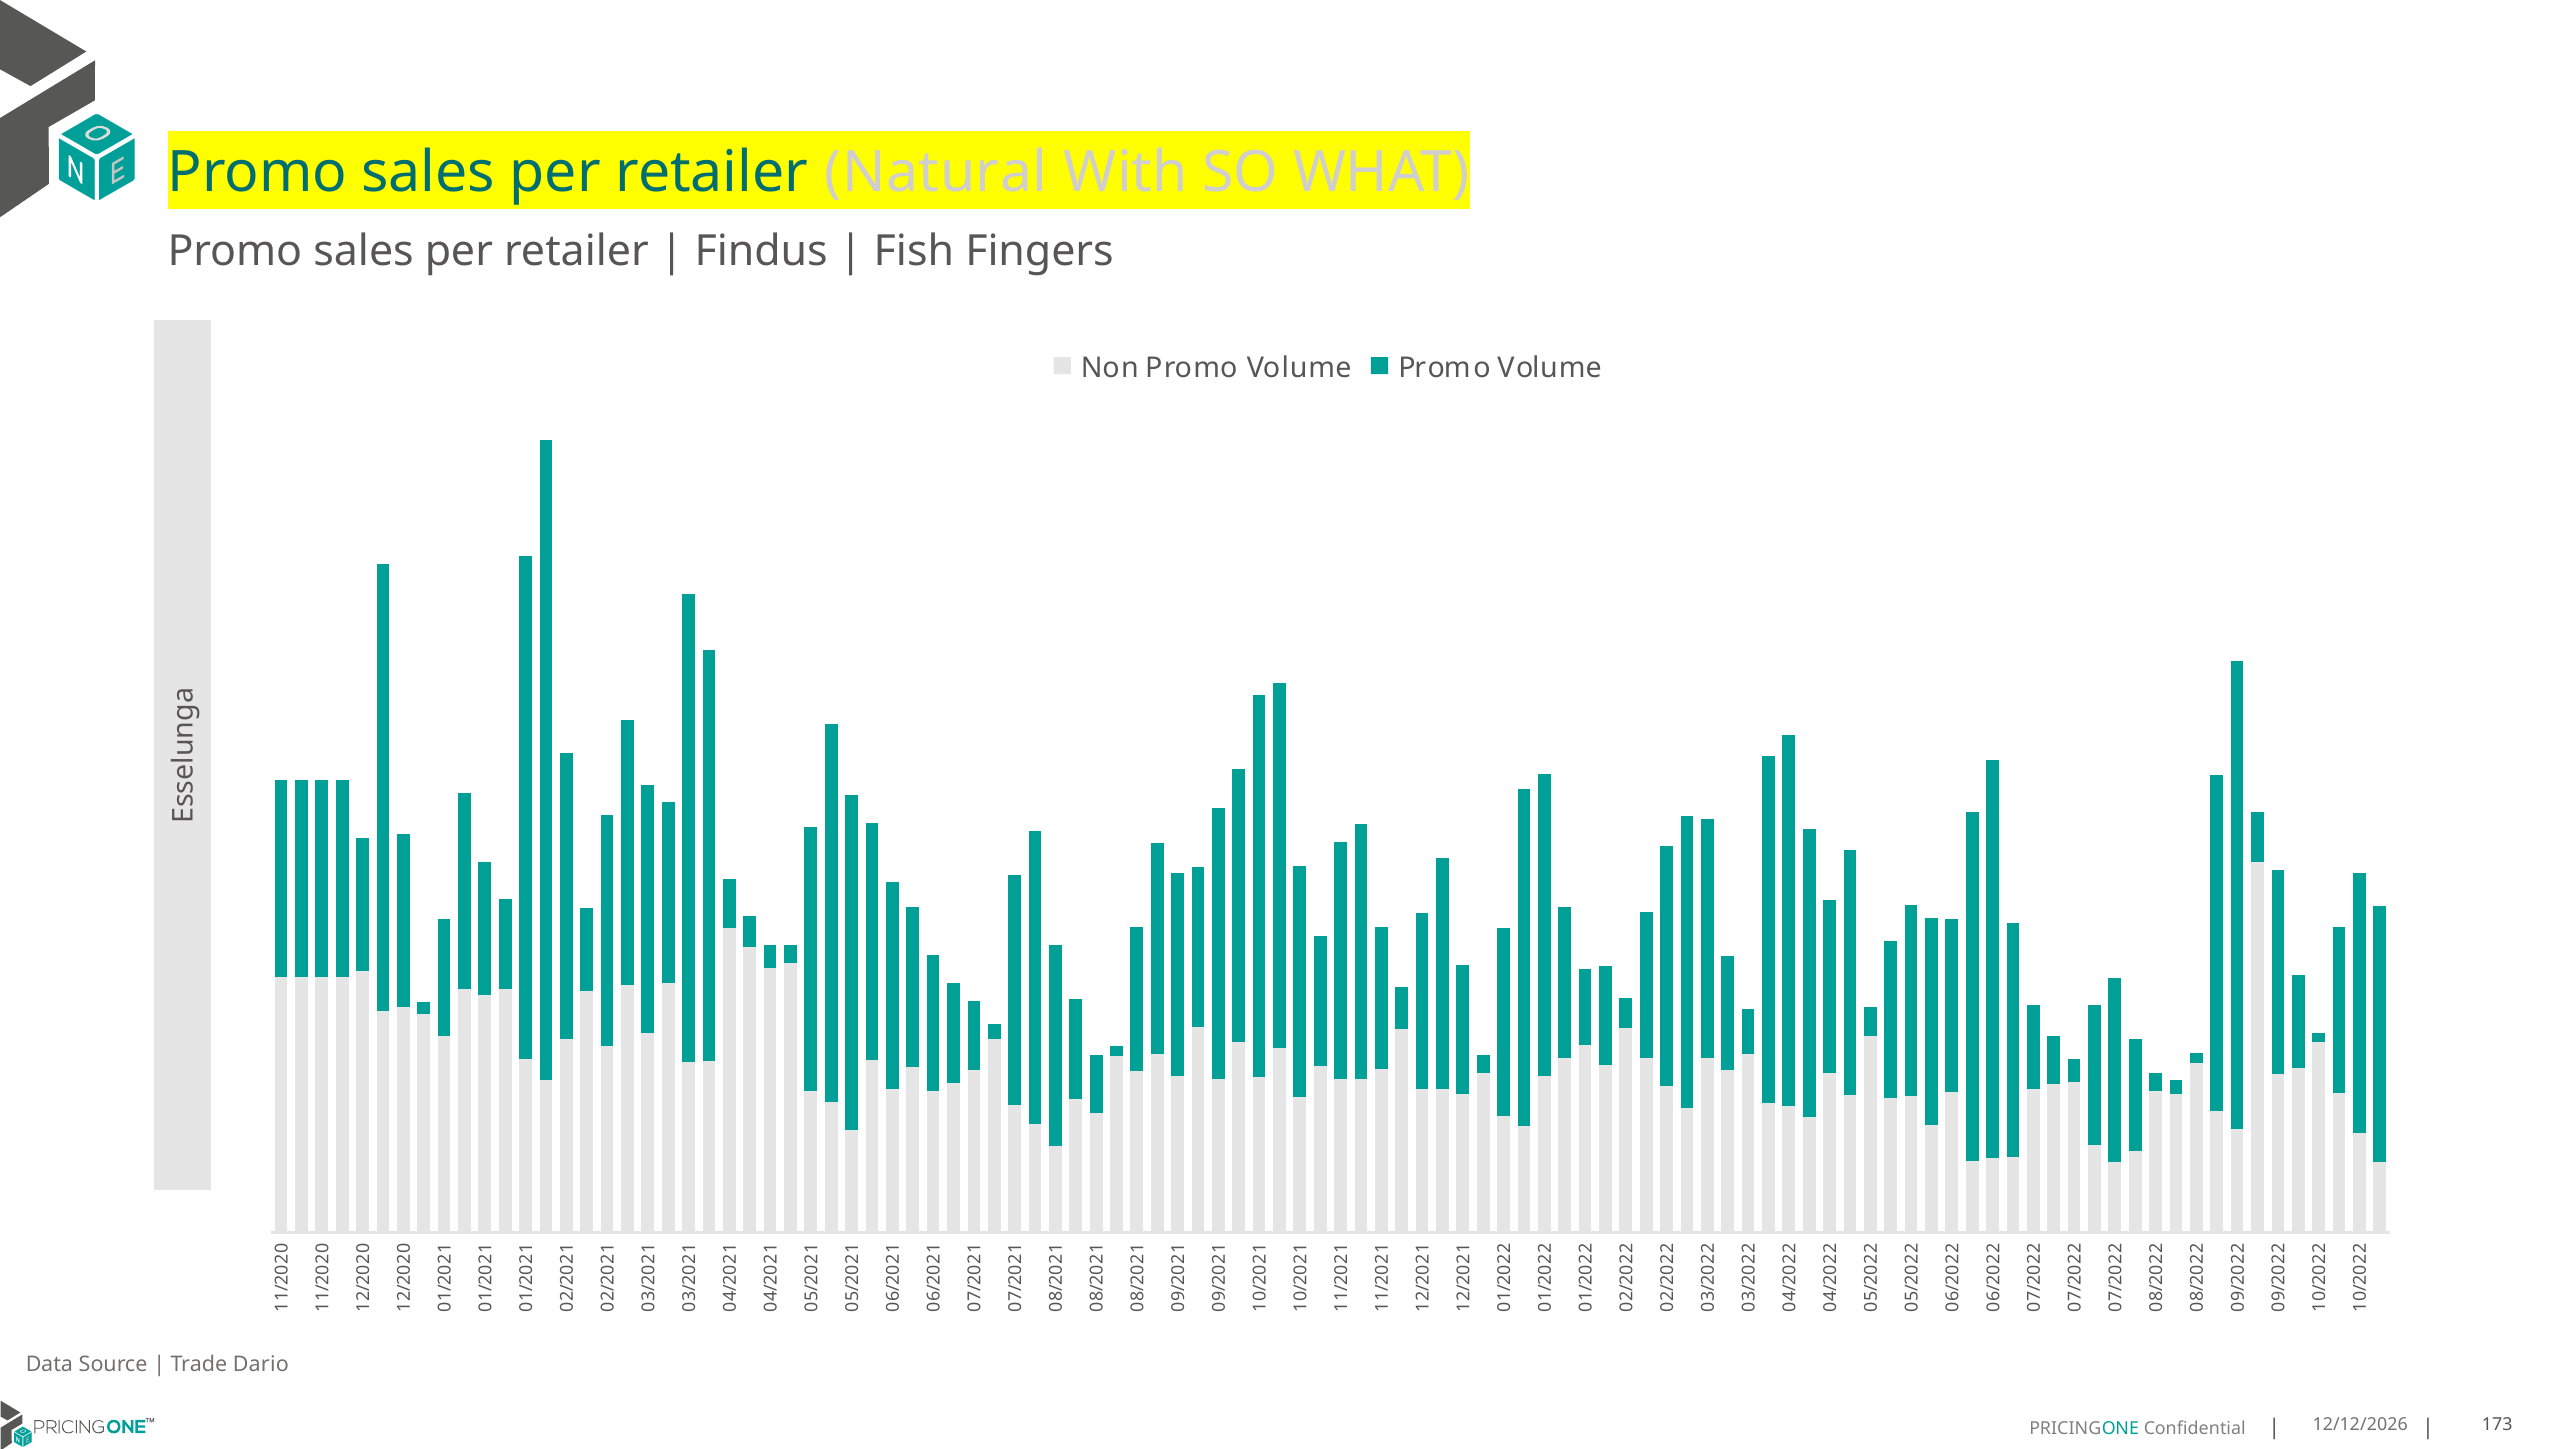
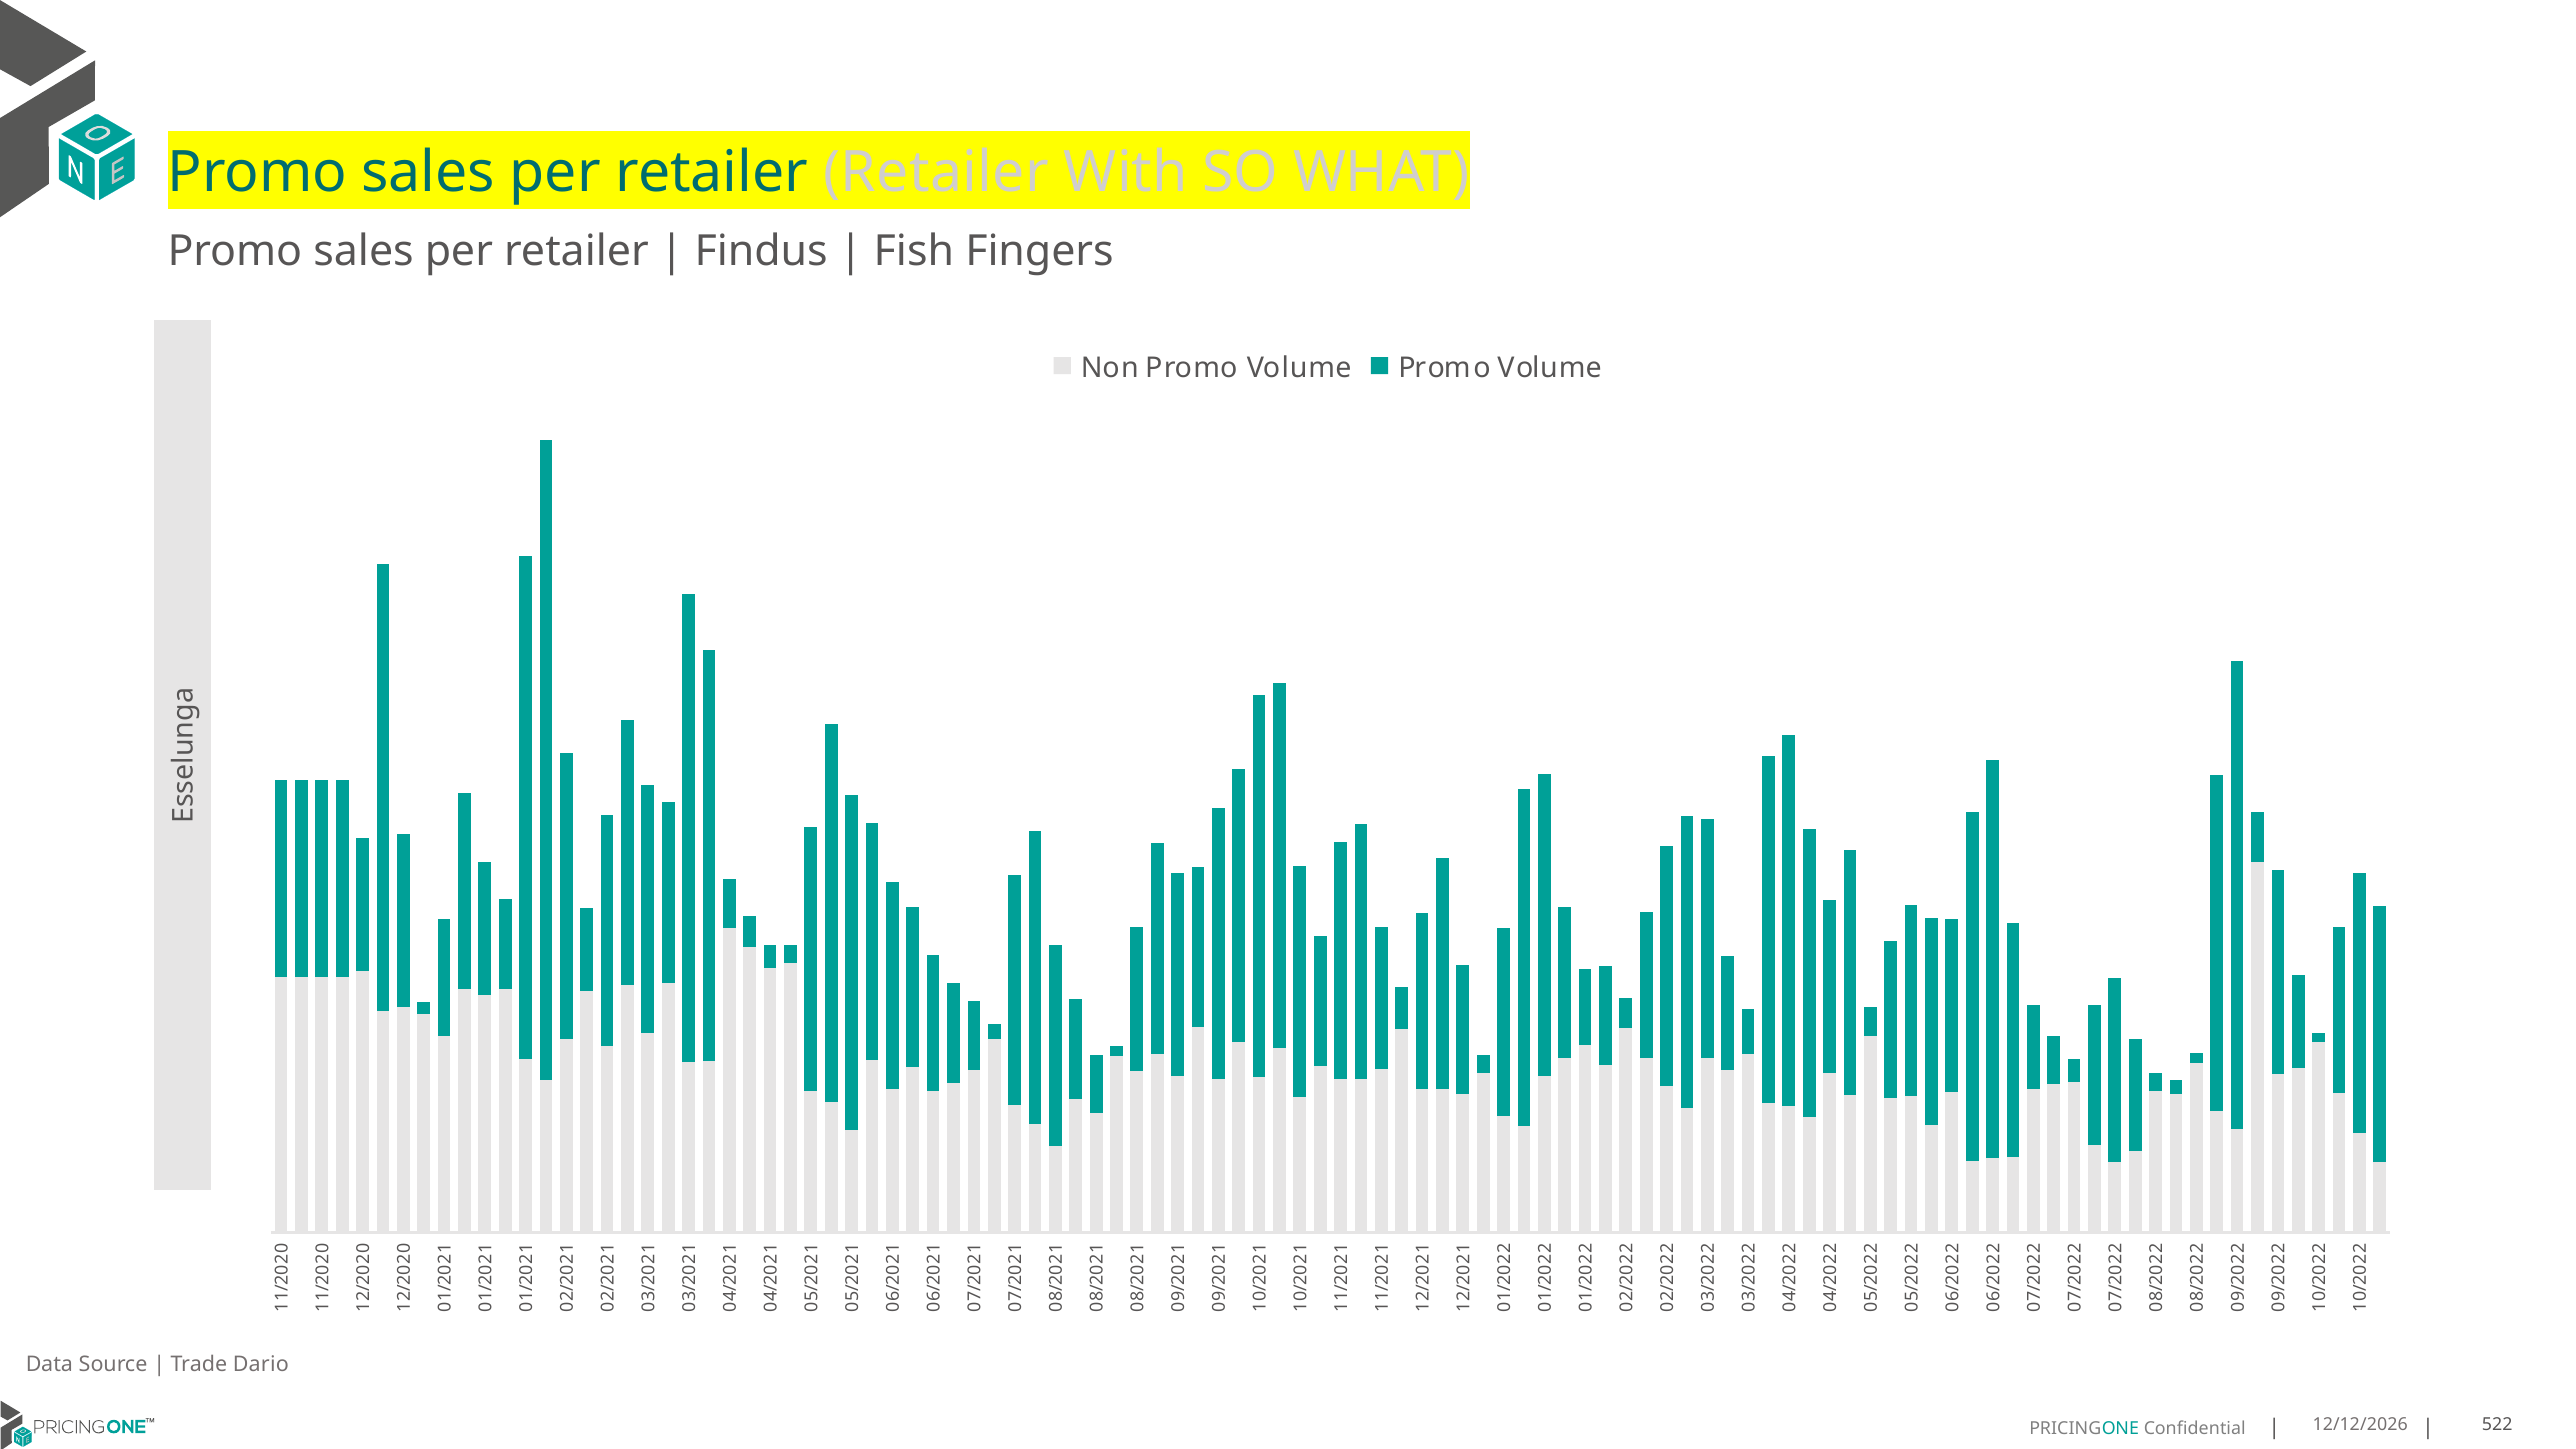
retailer Natural: Natural -> Retailer (936, 173)
173: 173 -> 522 (2497, 1425)
